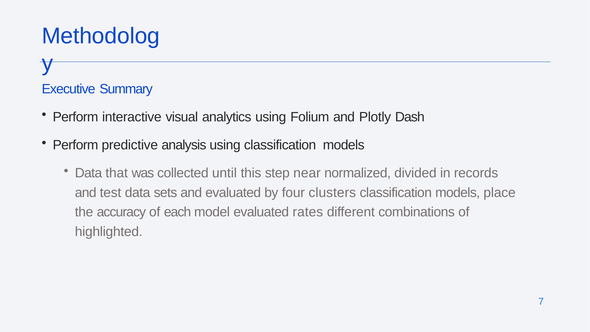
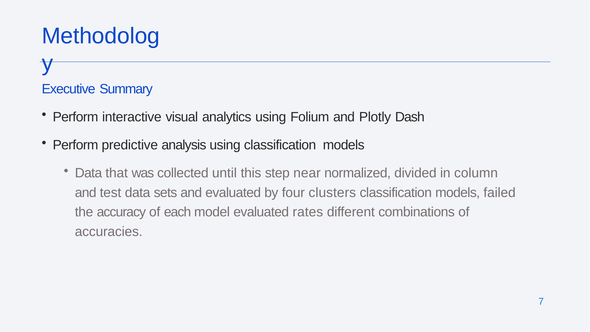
records: records -> column (476, 173)
place: place -> failed (500, 193)
highlighted: highlighted -> accuracies (109, 231)
